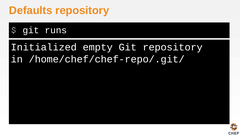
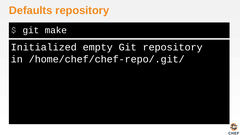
runs: runs -> make (56, 30)
